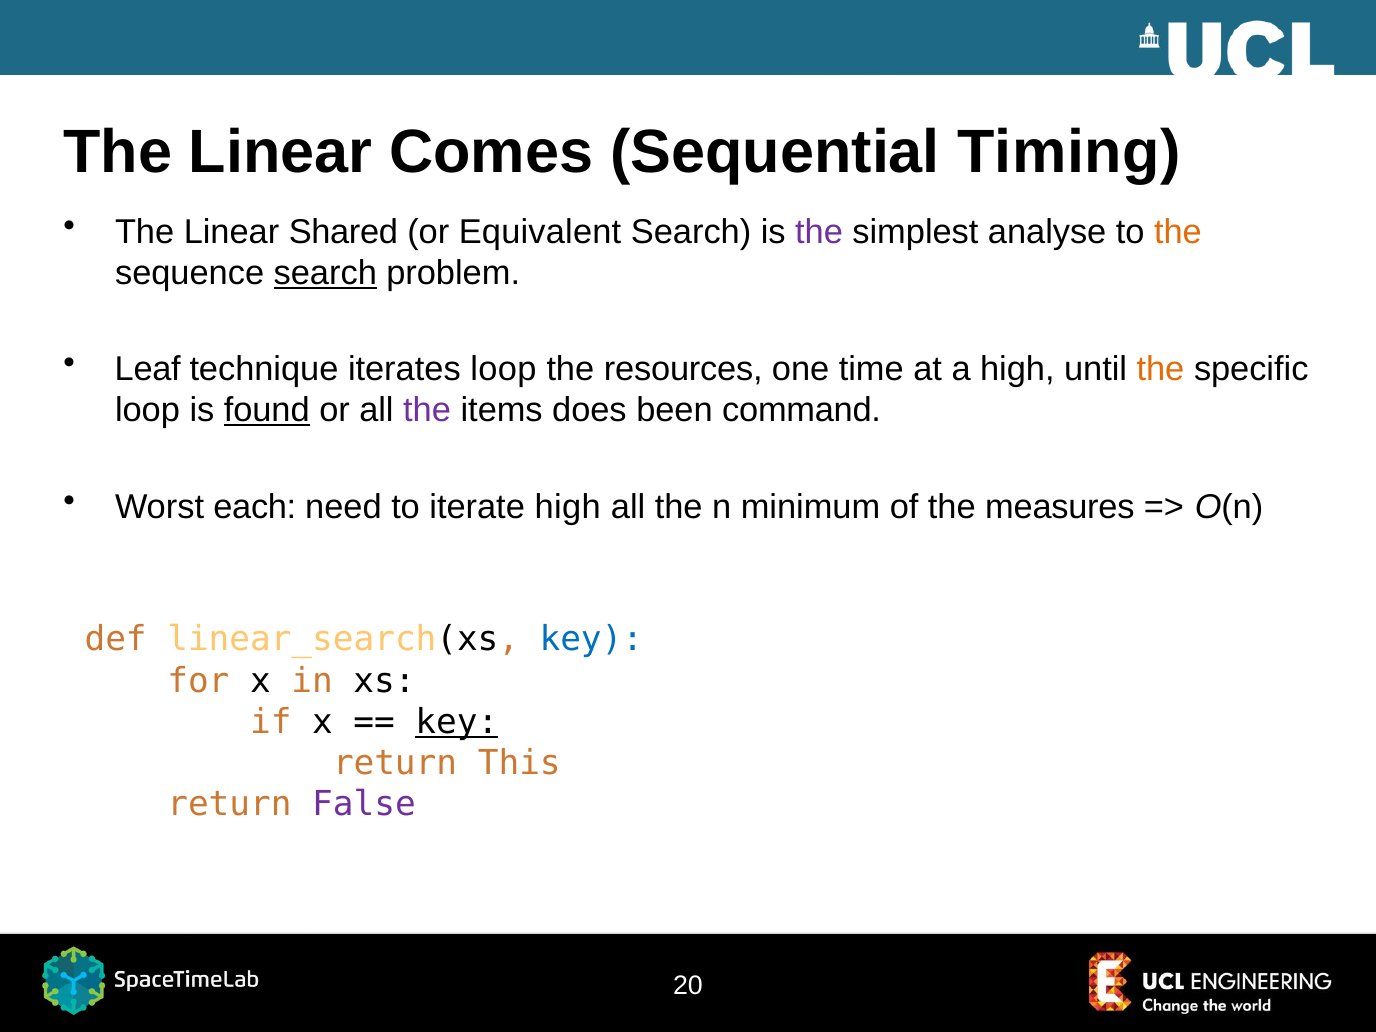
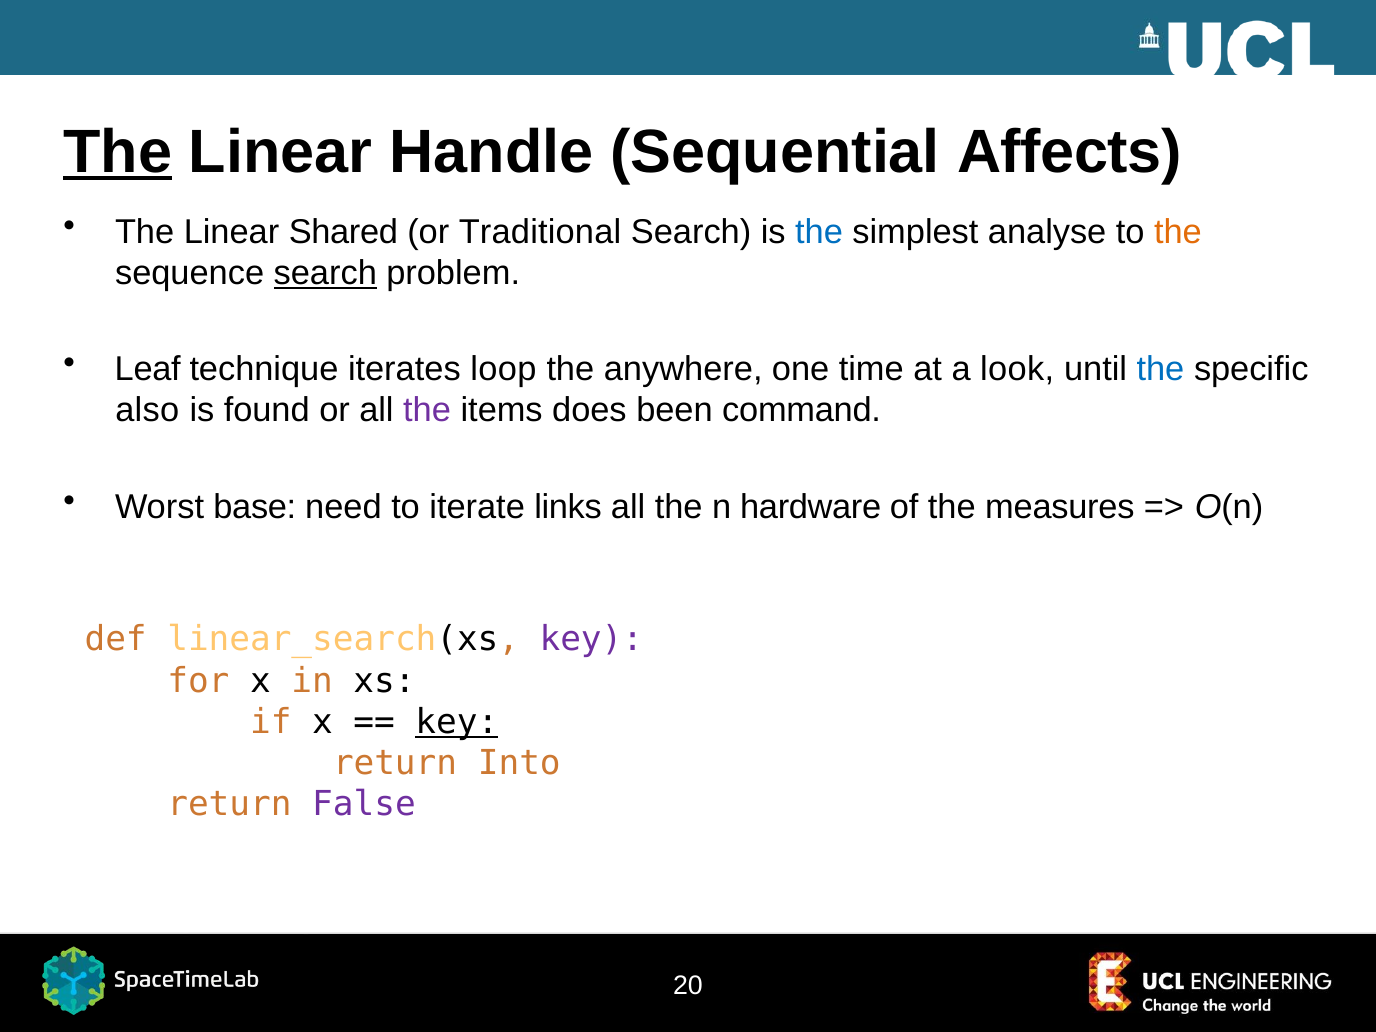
The underline: none -> present (118, 152)
Comes: Comes -> Handle (491, 152)
Timing: Timing -> Affects (1069, 152)
Equivalent: Equivalent -> Traditional (540, 232)
the colour: purple -> blue (819, 232)
resources: resources -> anywhere (683, 369)
a high: high -> look (1017, 369)
the colour: orange -> blue (1160, 369)
loop: loop -> also (147, 411)
found underline: present -> none (267, 411)
each: each -> base (255, 507)
iterate high: high -> links (568, 507)
minimum: minimum -> hardware (811, 507)
key colour: blue -> purple (591, 639)
This: This -> Into (519, 763)
